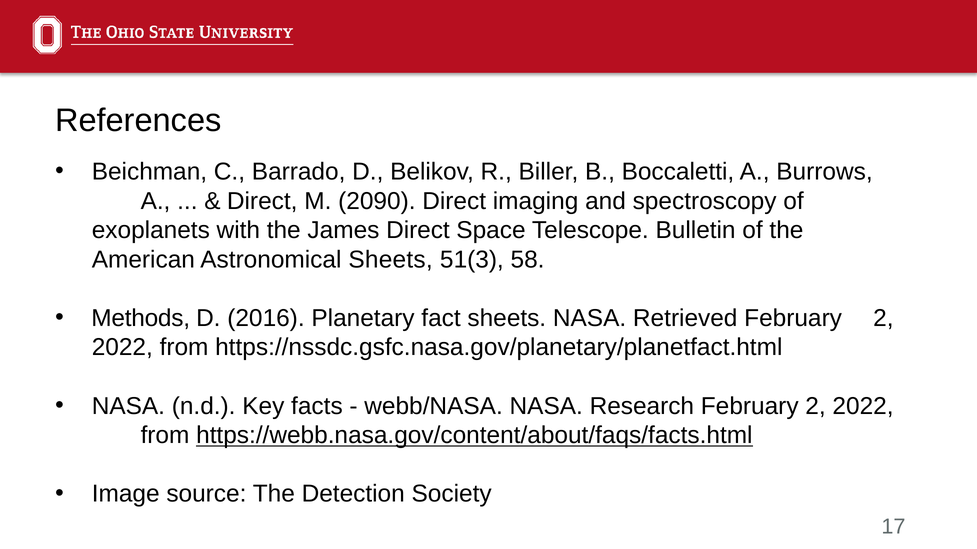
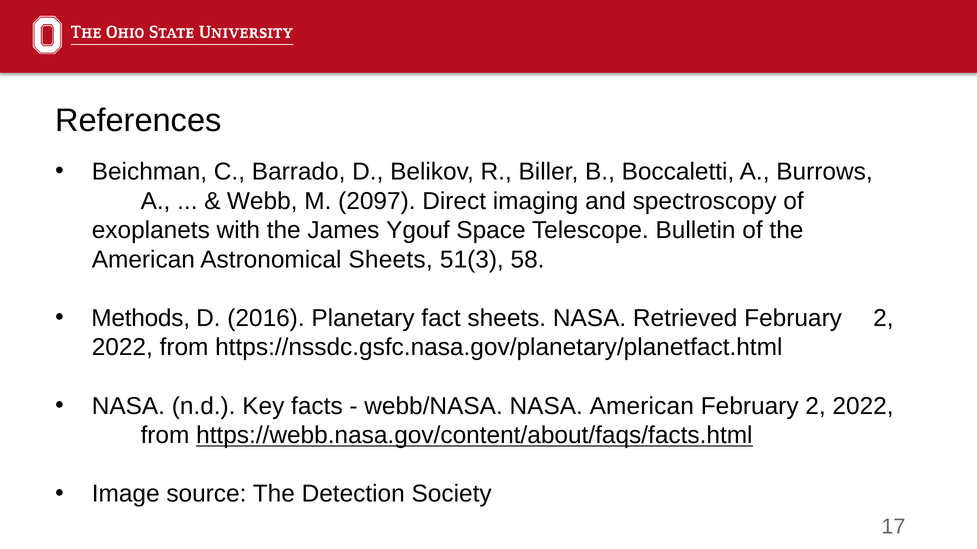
Direct: Direct -> Webb (262, 201)
2090: 2090 -> 2097 (377, 201)
James Direct: Direct -> Ygouf (418, 231)
NASA Research: Research -> American (642, 406)
